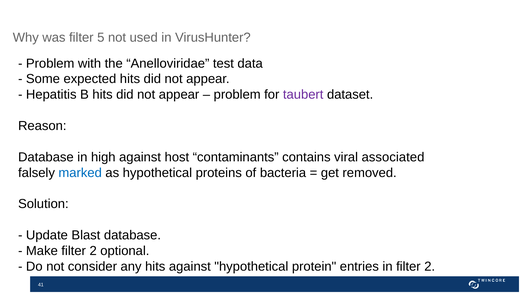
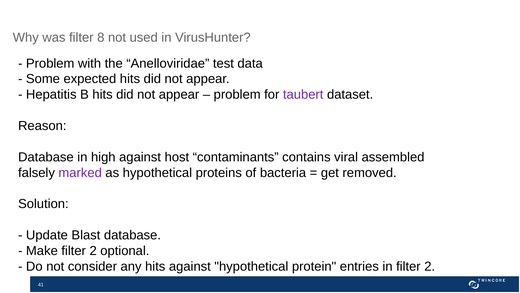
5: 5 -> 8 (101, 37)
associated: associated -> assembled (393, 157)
marked colour: blue -> purple (80, 172)
